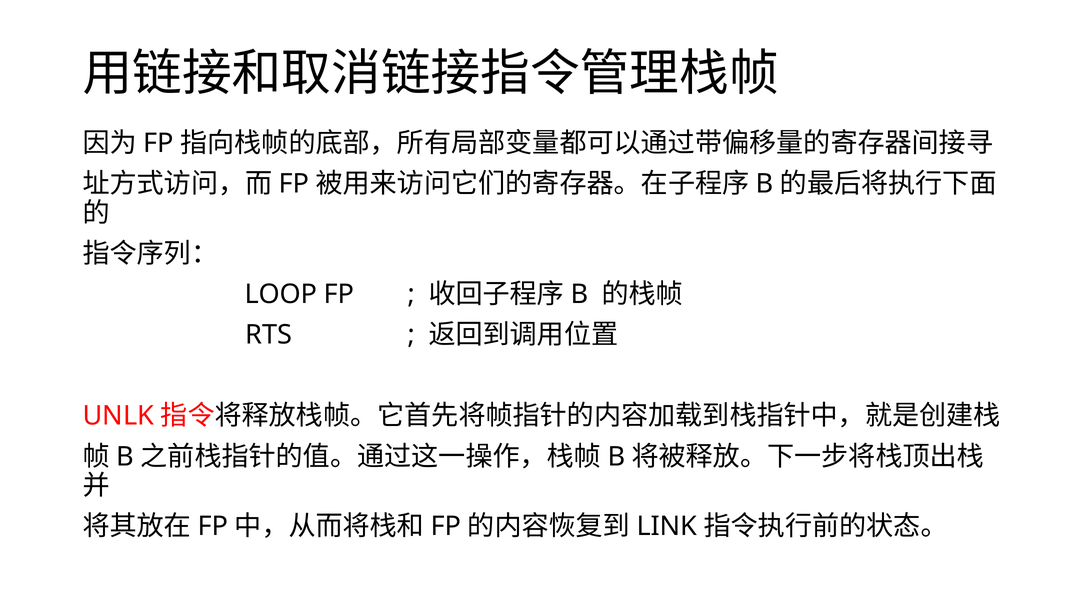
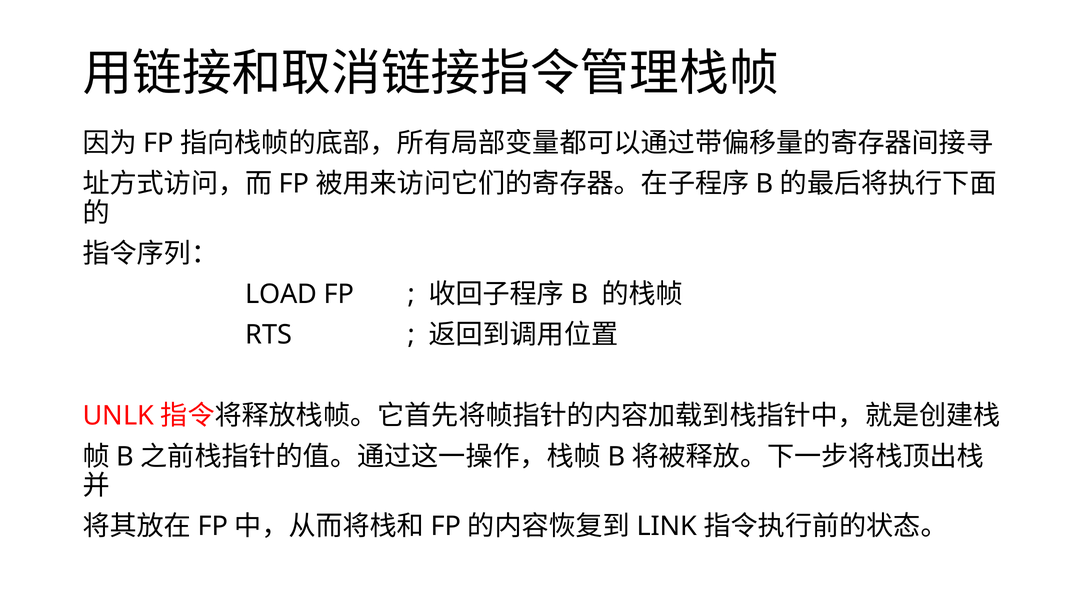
LOOP: LOOP -> LOAD (281, 294)
